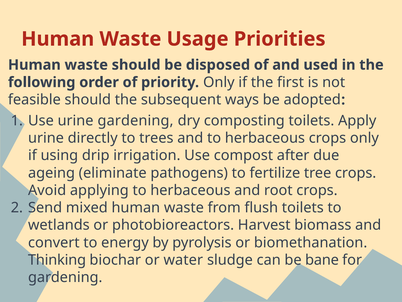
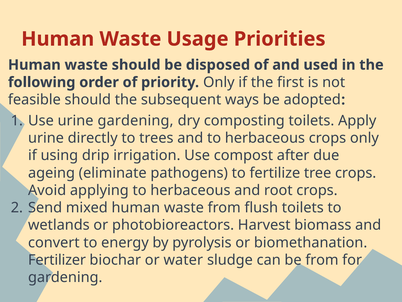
Thinking: Thinking -> Fertilizer (57, 260)
be bane: bane -> from (322, 260)
